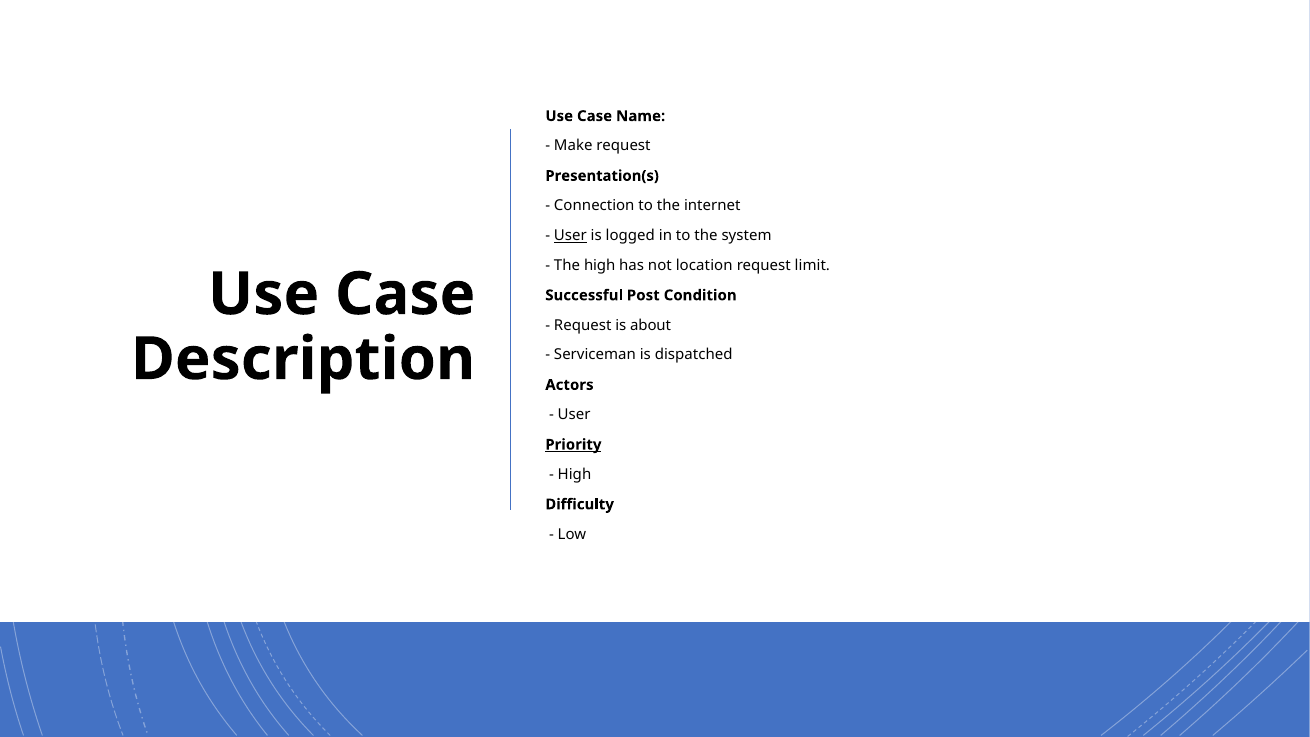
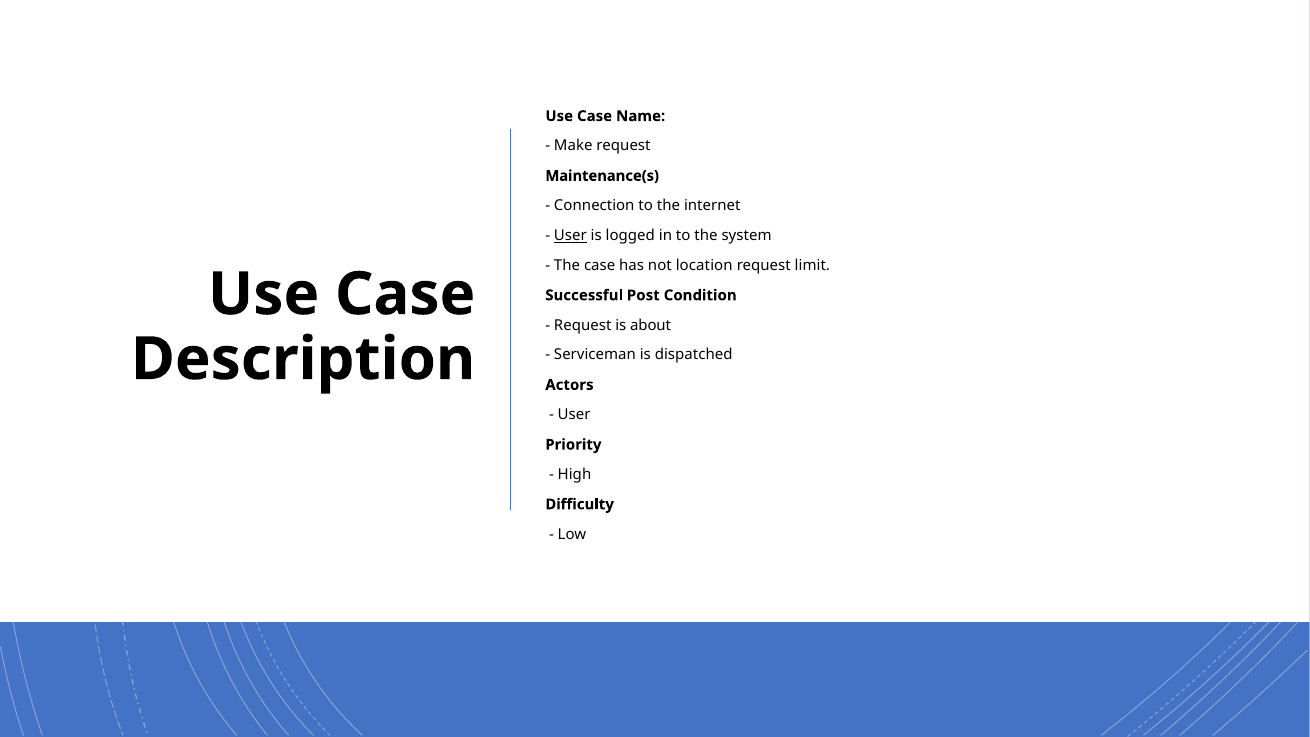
Presentation(s: Presentation(s -> Maintenance(s (602, 176)
The high: high -> case (600, 265)
Priority underline: present -> none (573, 445)
